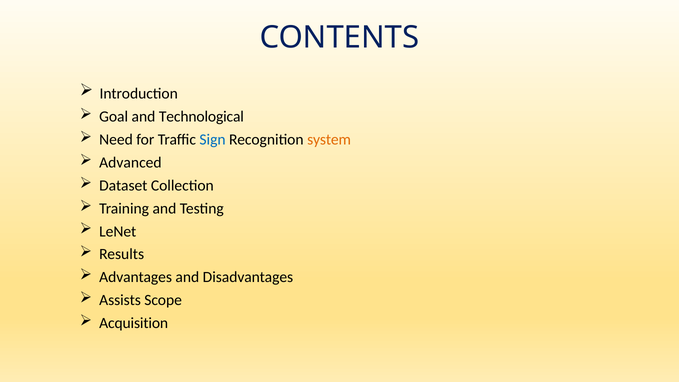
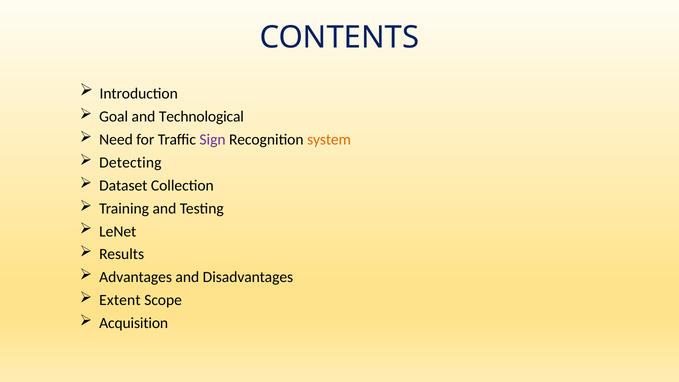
Sign colour: blue -> purple (213, 140)
Advanced: Advanced -> Detecting (130, 163)
Assists: Assists -> Extent (120, 300)
